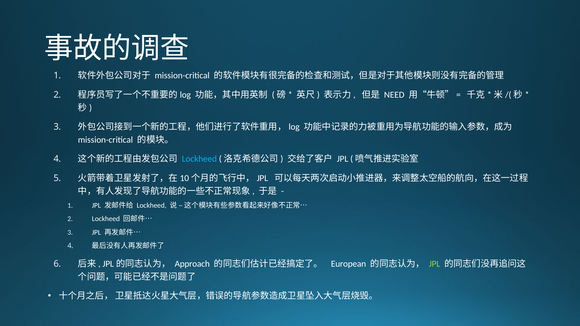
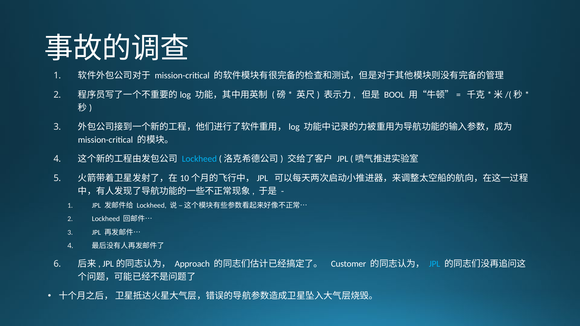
NEED: NEED -> BOOL (394, 95)
European: European -> Customer (349, 264)
JPL colour: light green -> light blue (435, 264)
